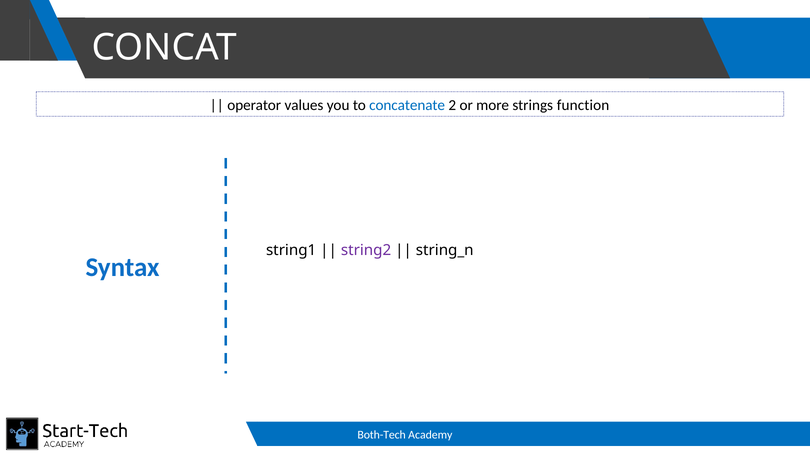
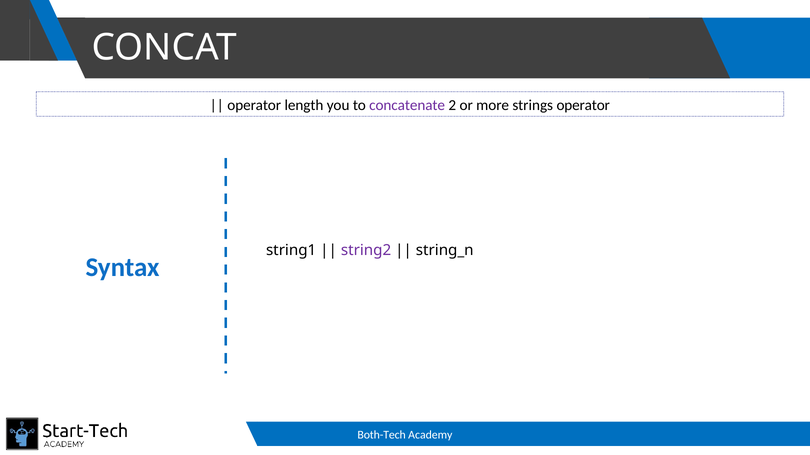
values: values -> length (304, 105)
concatenate colour: blue -> purple (407, 105)
strings function: function -> operator (583, 105)
